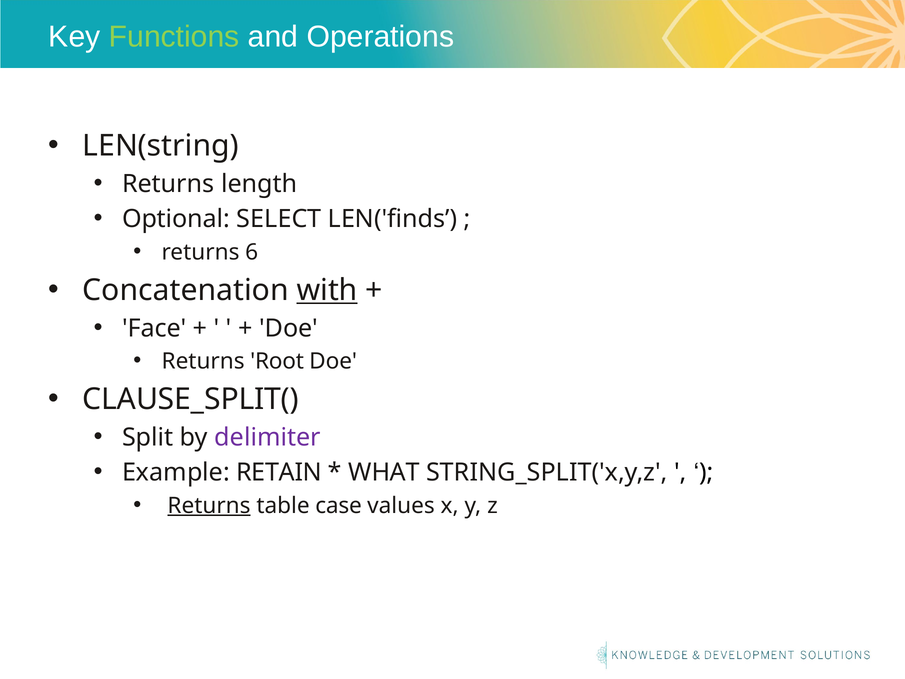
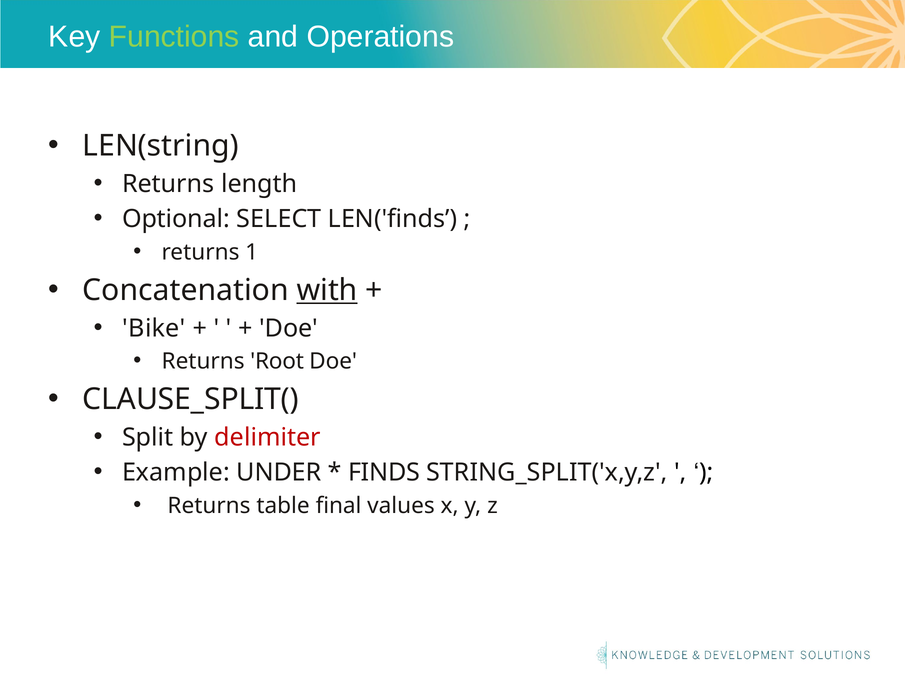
6: 6 -> 1 (252, 252)
Face: Face -> Bike (154, 328)
delimiter colour: purple -> red (268, 437)
RETAIN: RETAIN -> UNDER (279, 472)
WHAT: WHAT -> FINDS (384, 472)
Returns underline: present -> none (209, 505)
case: case -> final (339, 505)
